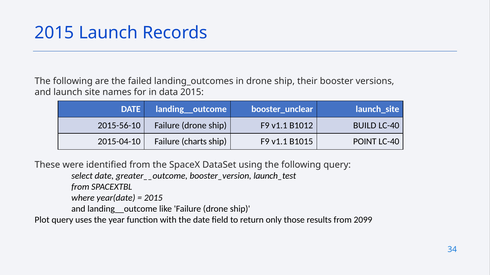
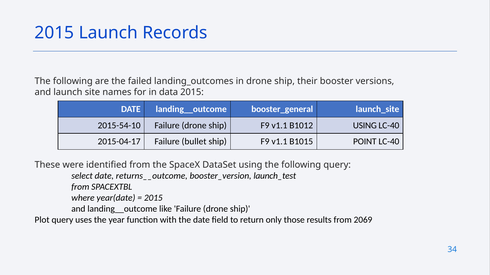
booster_unclear: booster_unclear -> booster_general (282, 109)
2015-56-10: 2015-56-10 -> 2015-54-10 (119, 126)
B1012 BUILD: BUILD -> USING (365, 126)
2015-04-10: 2015-04-10 -> 2015-04-17 (119, 142)
charts: charts -> bullet (194, 142)
greater__outcome: greater__outcome -> returns__outcome (152, 176)
2099: 2099 -> 2069 (363, 220)
